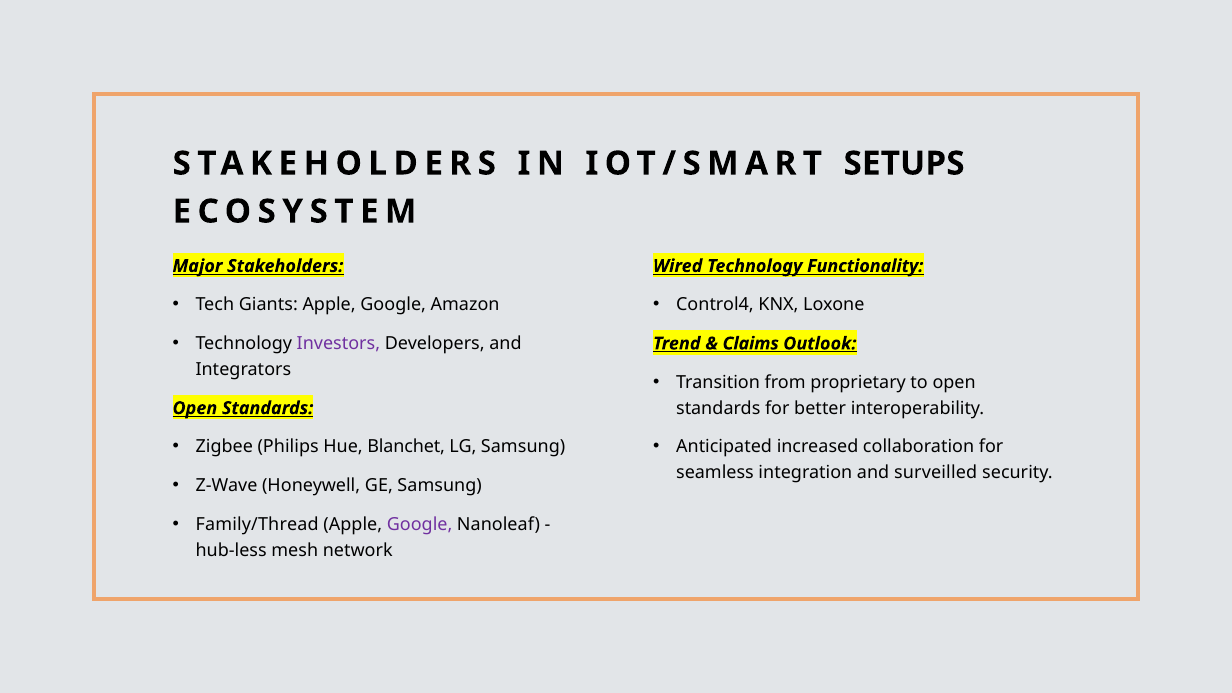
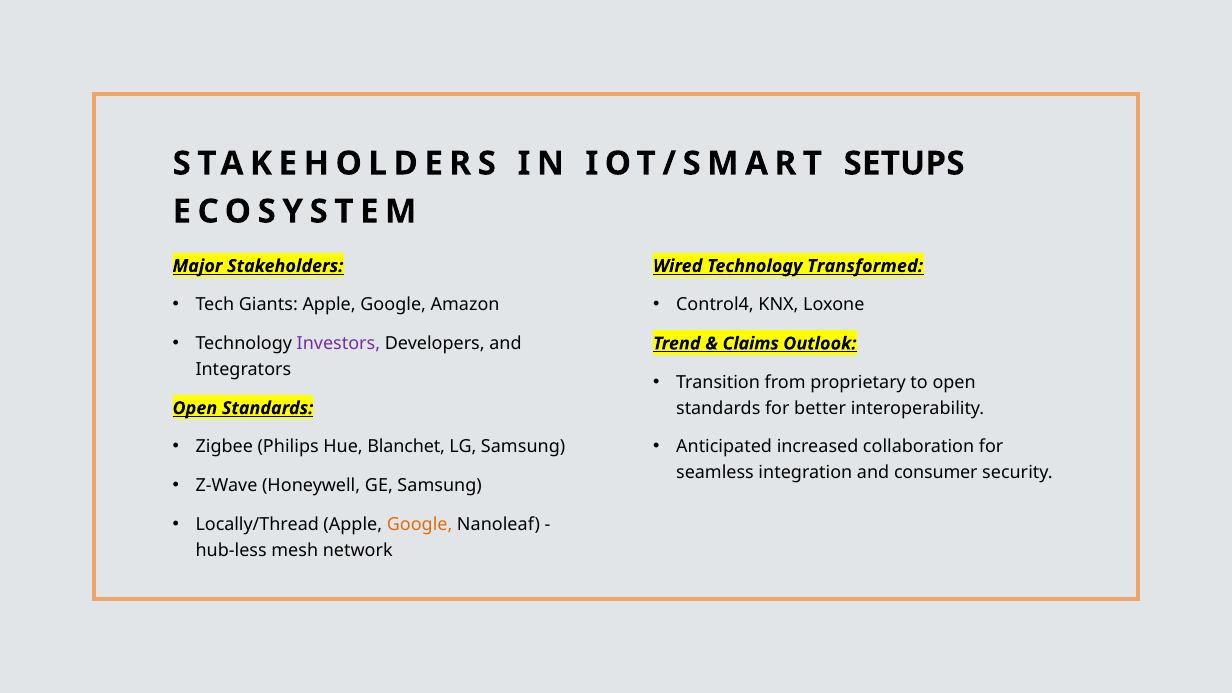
Functionality: Functionality -> Transformed (865, 266)
surveilled: surveilled -> consumer (936, 473)
Family/Thread: Family/Thread -> Locally/Thread (257, 524)
Google colour: purple -> orange (420, 524)
